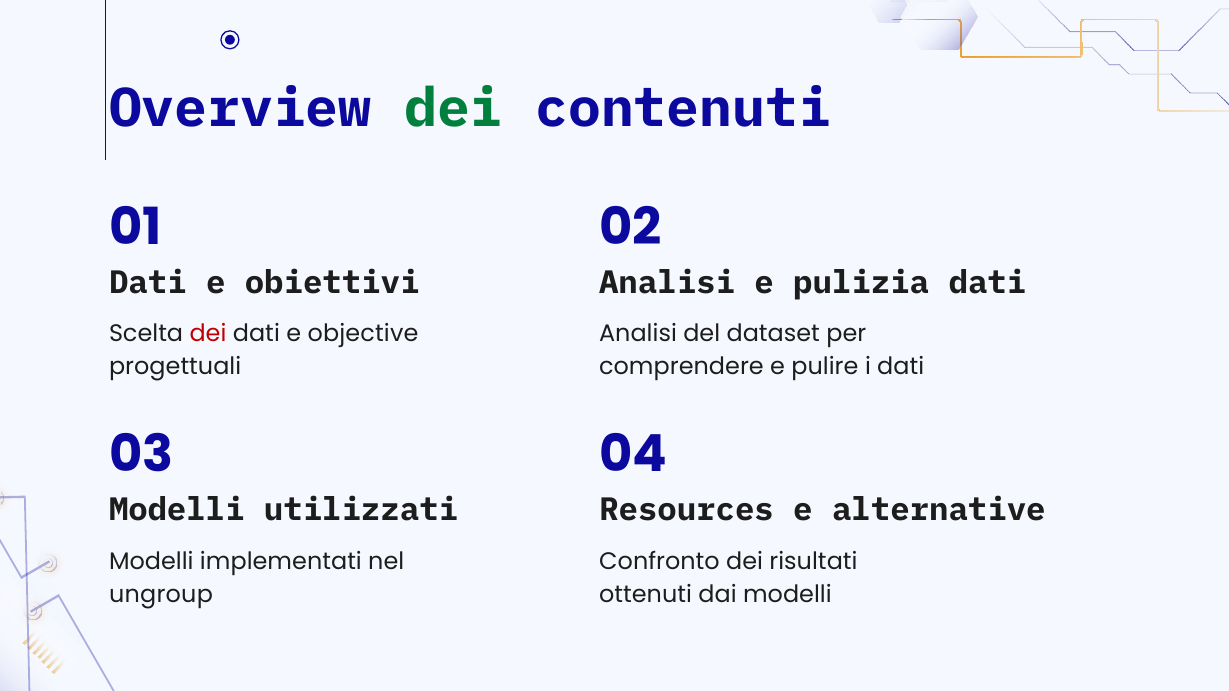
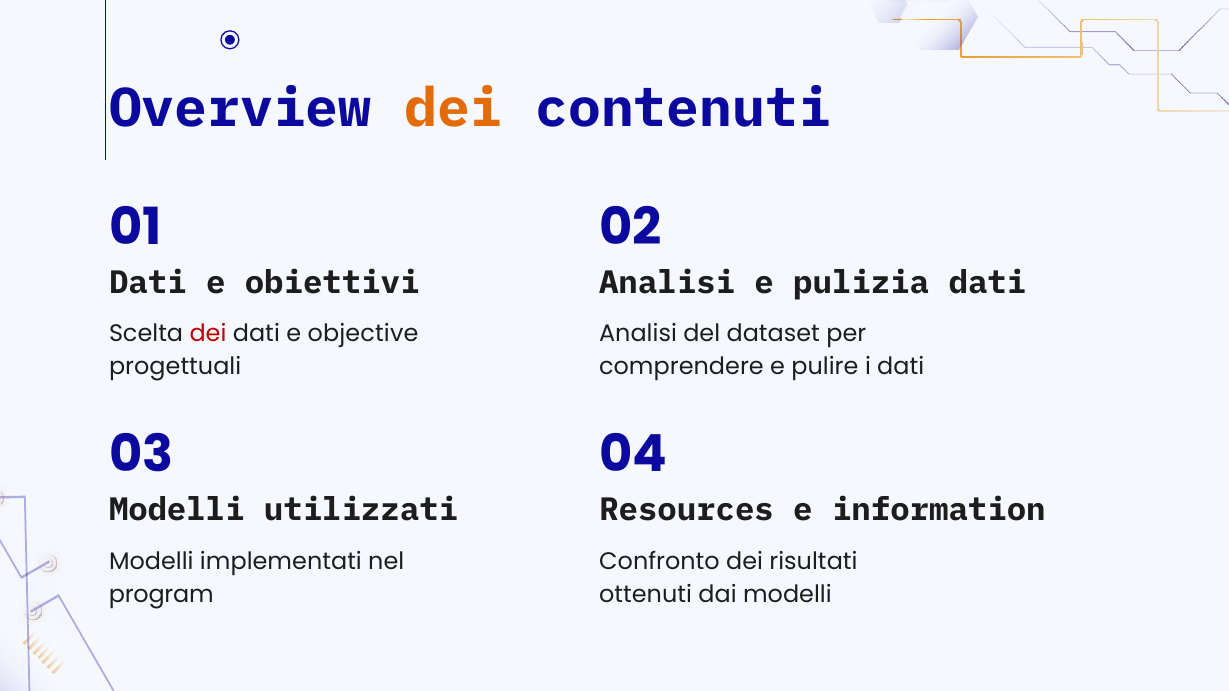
dei colour: green -> orange (453, 109)
alternative: alternative -> information (939, 510)
ungroup: ungroup -> program (161, 595)
